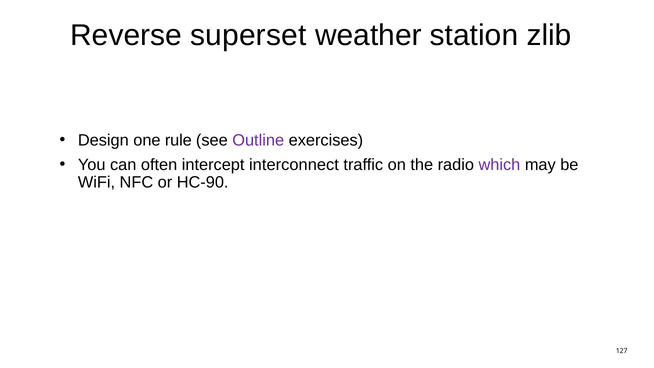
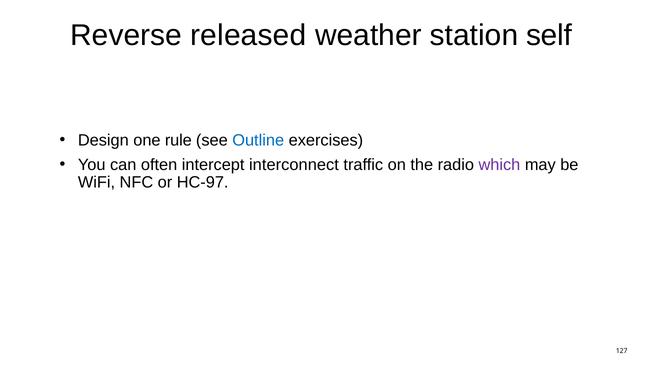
superset: superset -> released (248, 36)
zlib: zlib -> self (549, 36)
Outline colour: purple -> blue (258, 140)
HC-90: HC-90 -> HC-97 (203, 182)
